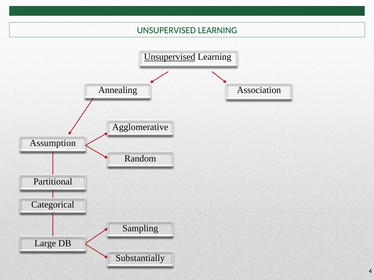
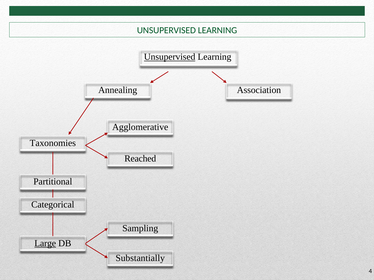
Assumption: Assumption -> Taxonomies (53, 143)
Random: Random -> Reached (140, 159)
Large underline: none -> present (45, 244)
